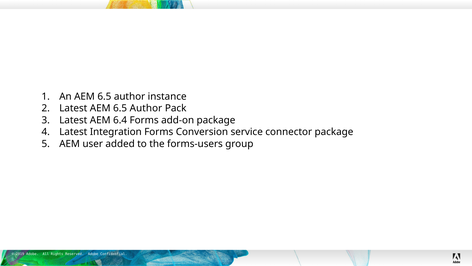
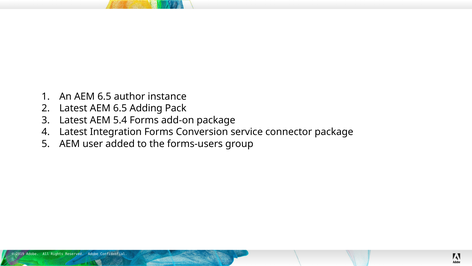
Latest AEM 6.5 Author: Author -> Adding (146, 108)
6.4: 6.4 -> 5.4 (120, 120)
